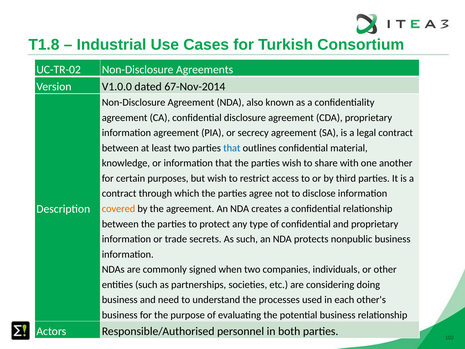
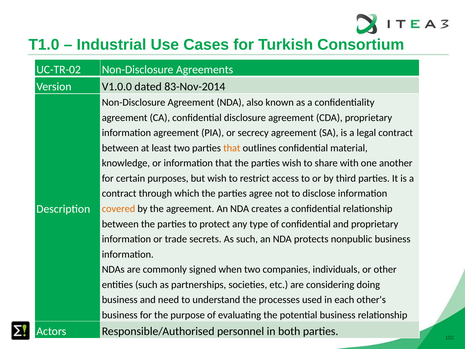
T1.8: T1.8 -> T1.0 (44, 45)
67-Nov-2014: 67-Nov-2014 -> 83-Nov-2014 (195, 87)
that colour: blue -> orange (232, 148)
